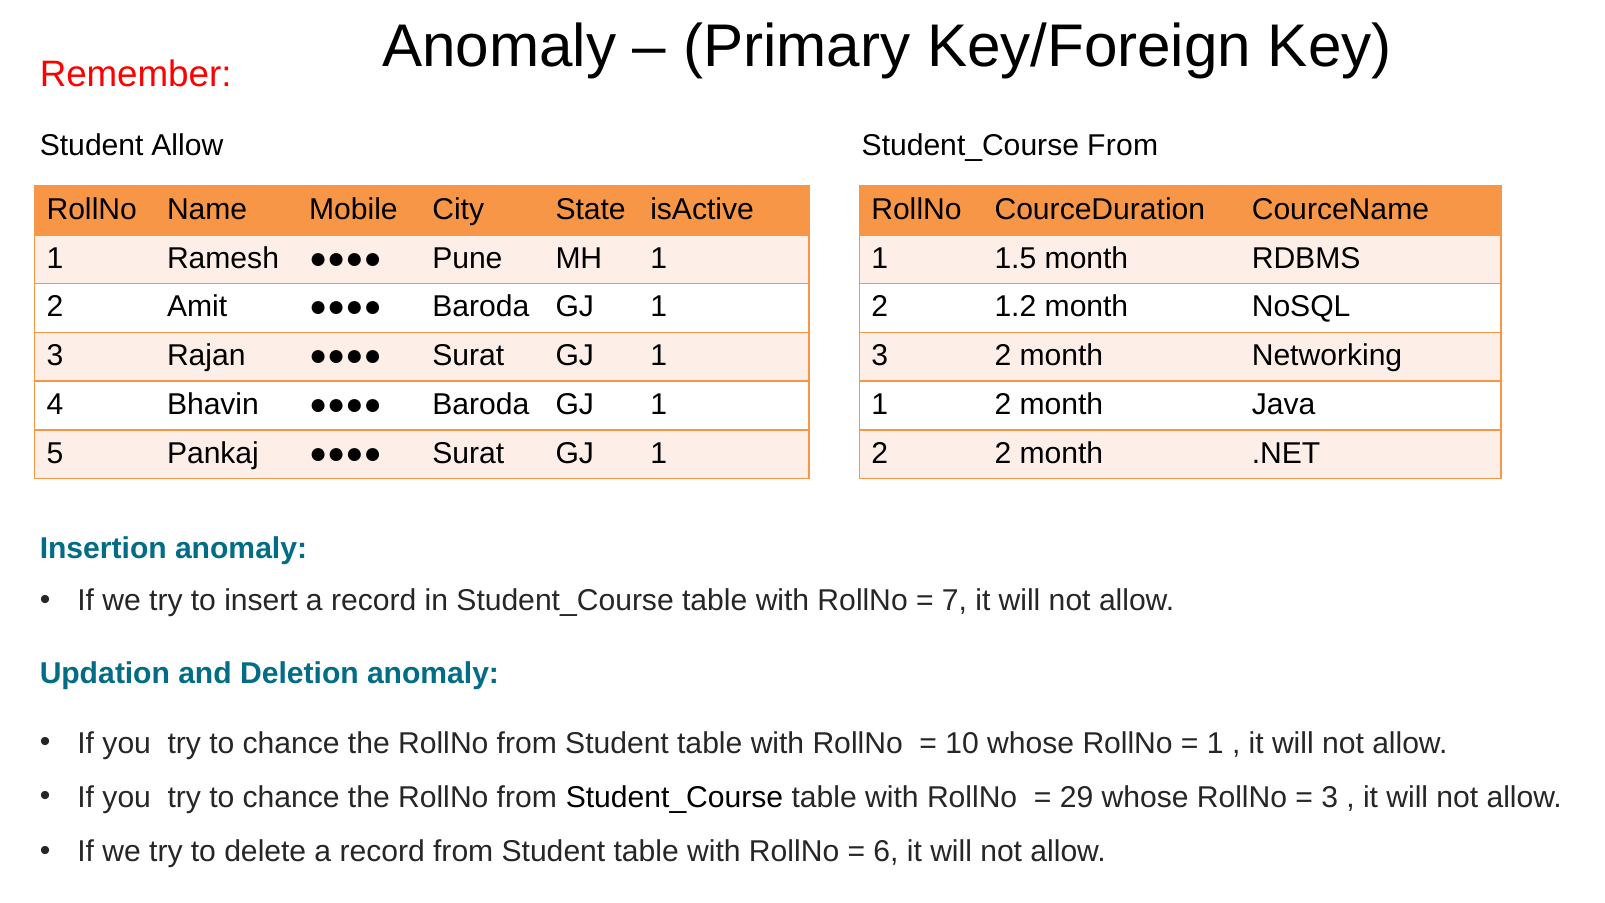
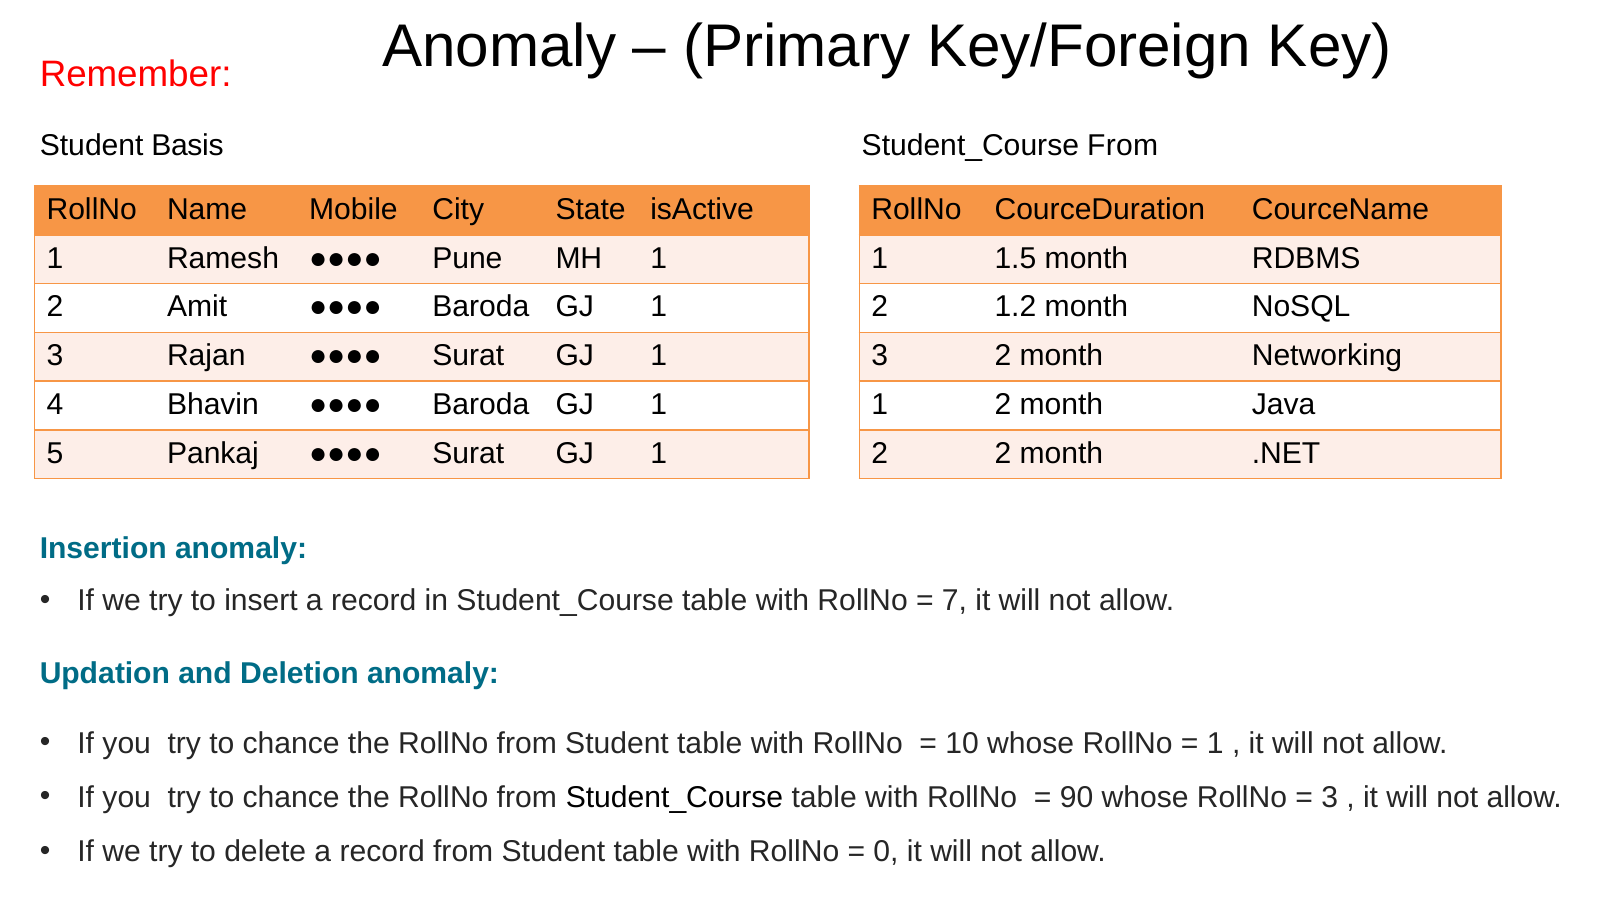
Student Allow: Allow -> Basis (187, 146)
29: 29 -> 90 (1077, 797)
6: 6 -> 0 (886, 852)
